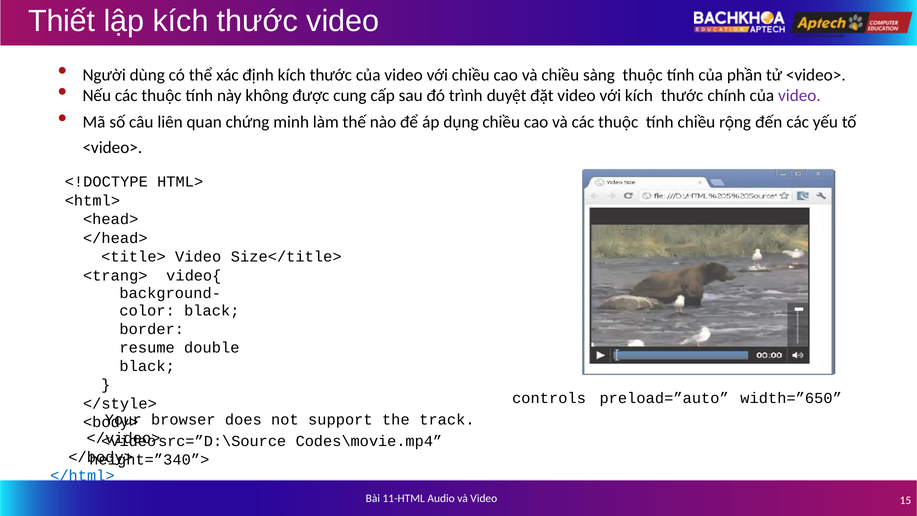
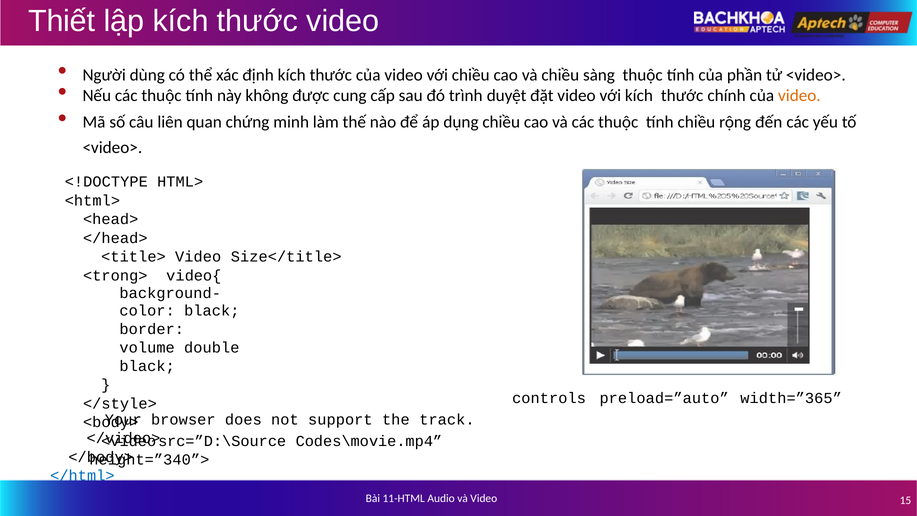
video colour: purple -> orange (799, 96)
<trang>: <trang> -> <trong> (115, 276)
resume: resume -> volume (147, 348)
width=”650: width=”650 -> width=”365 (791, 398)
